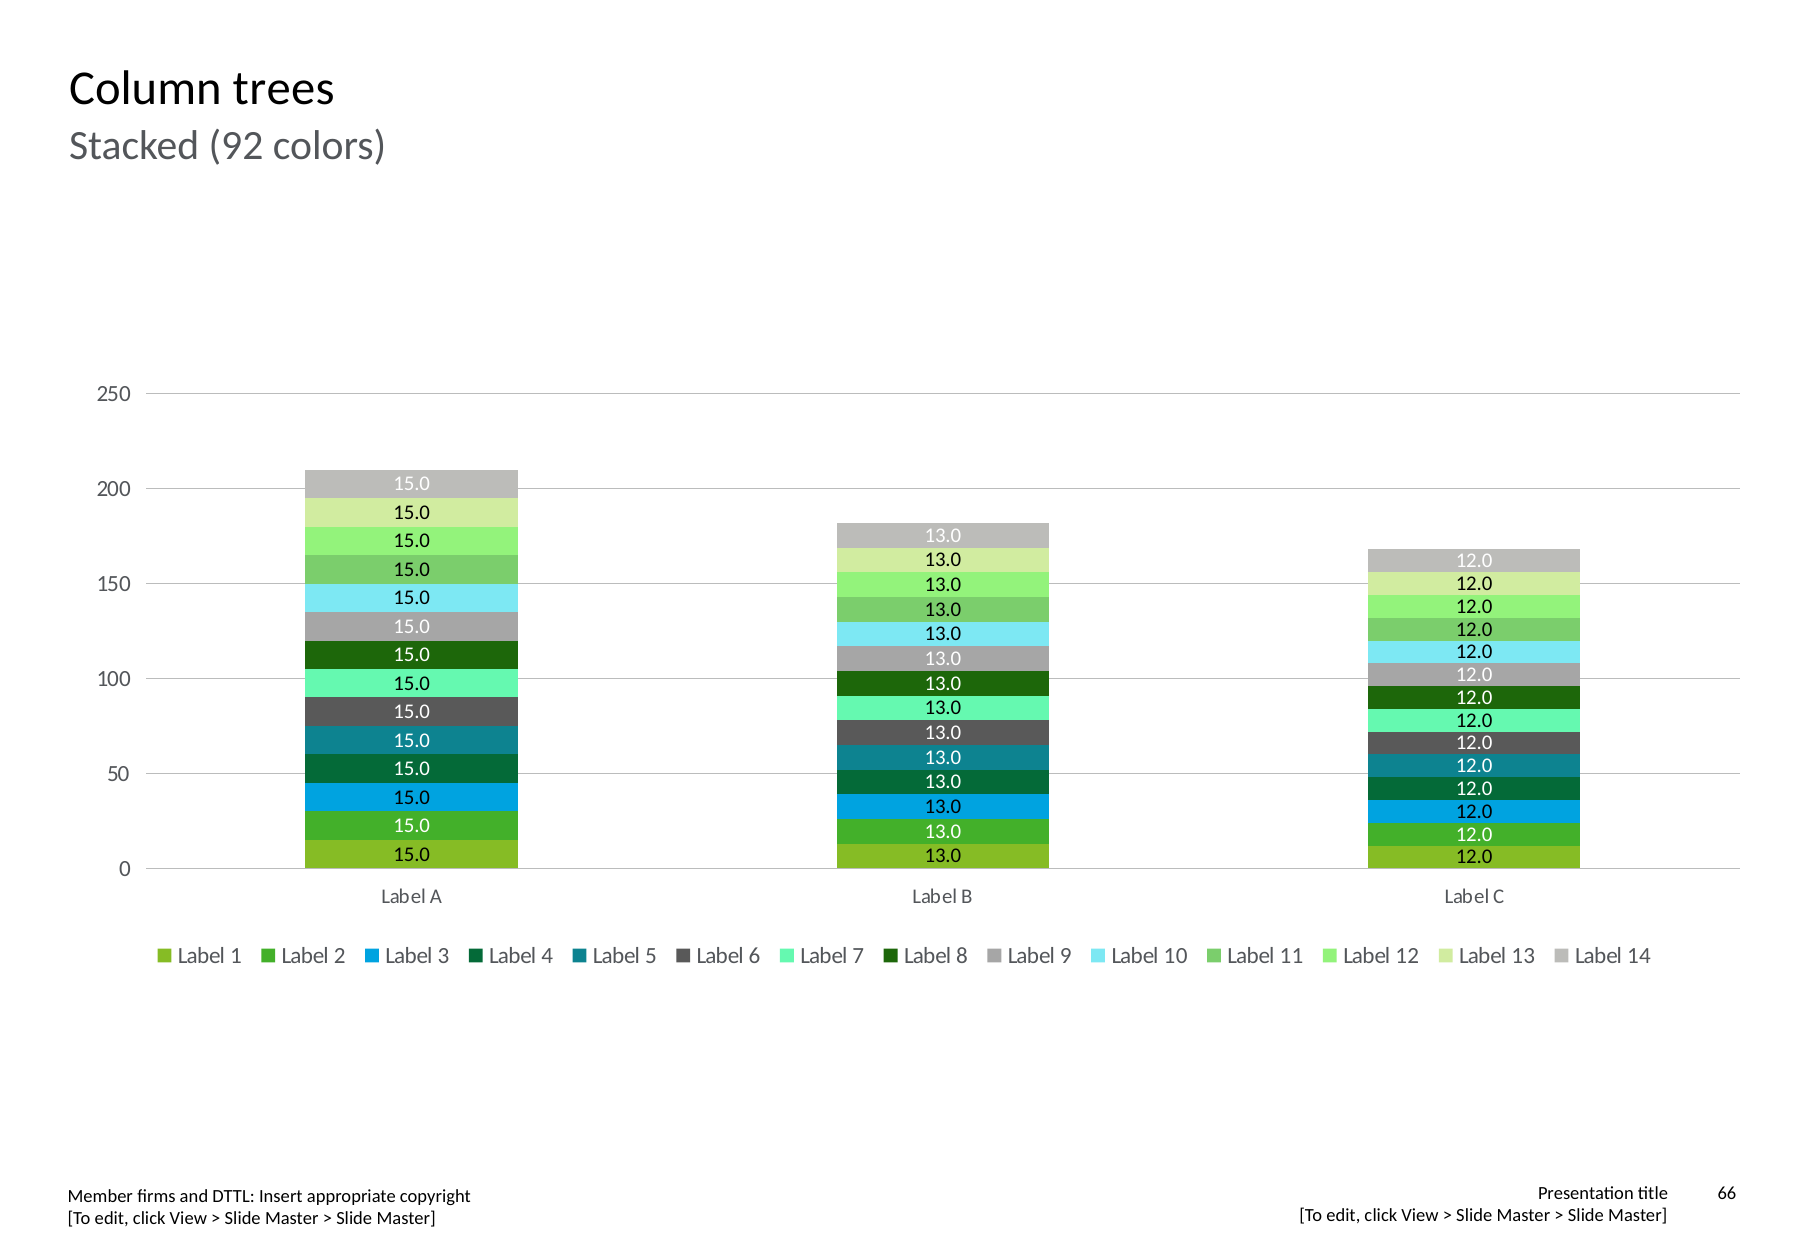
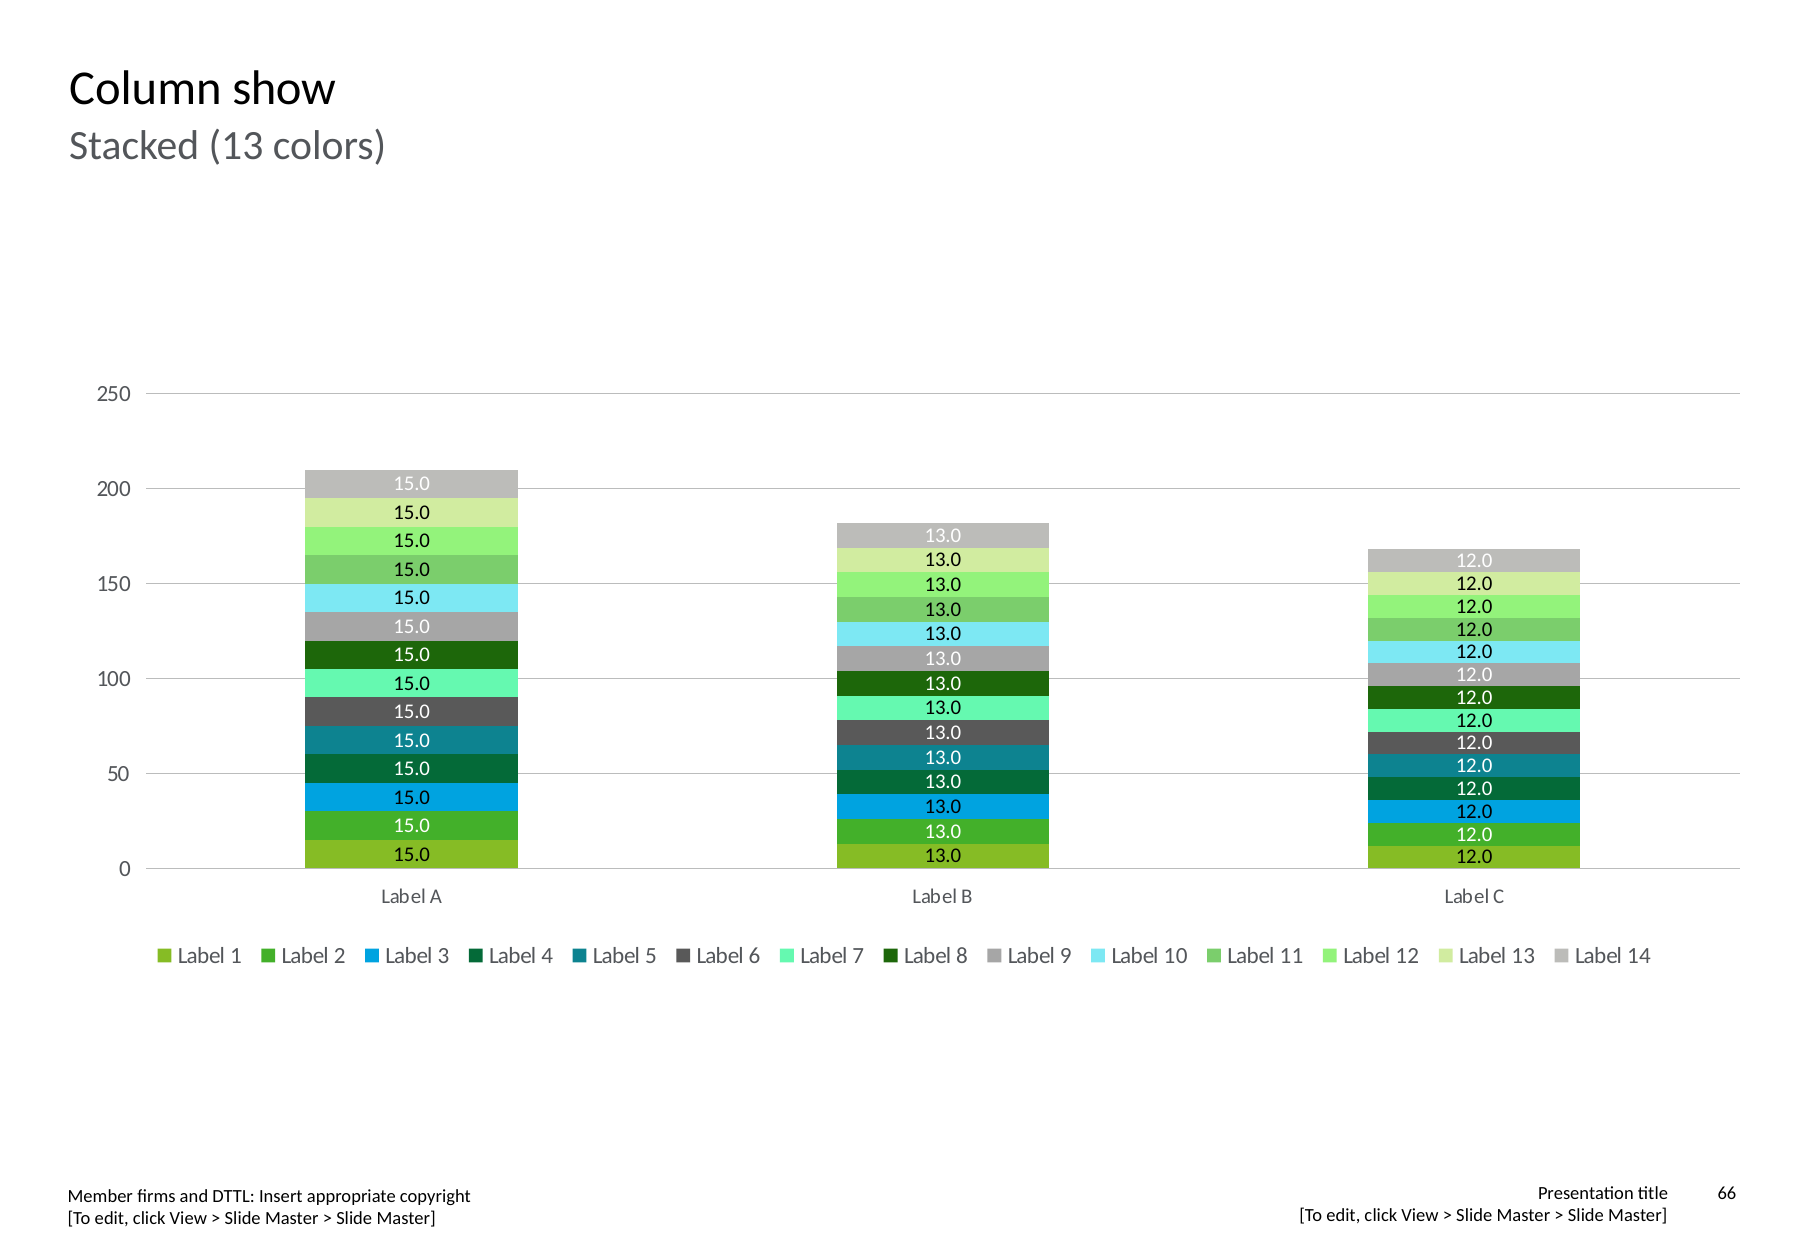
trees: trees -> show (284, 88)
Stacked 92: 92 -> 13 (236, 146)
